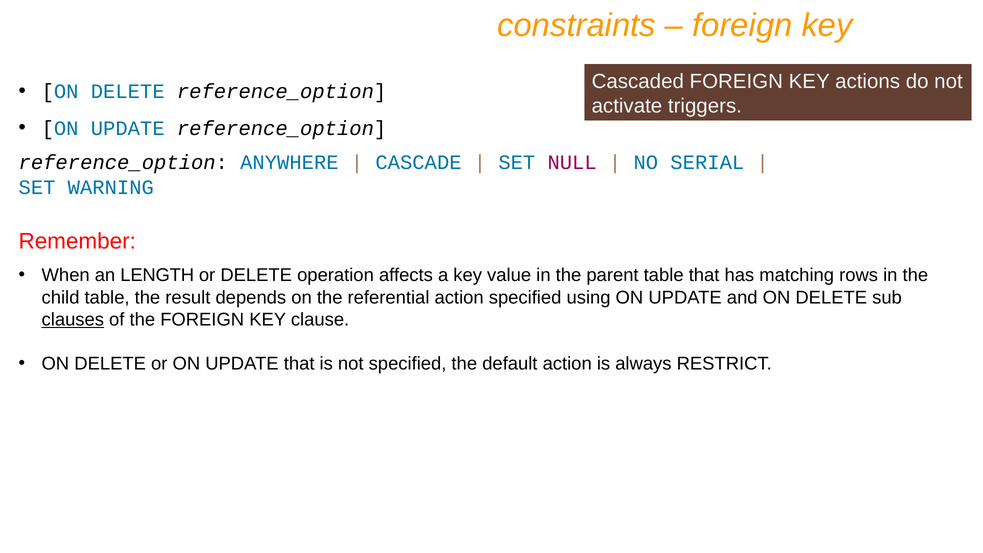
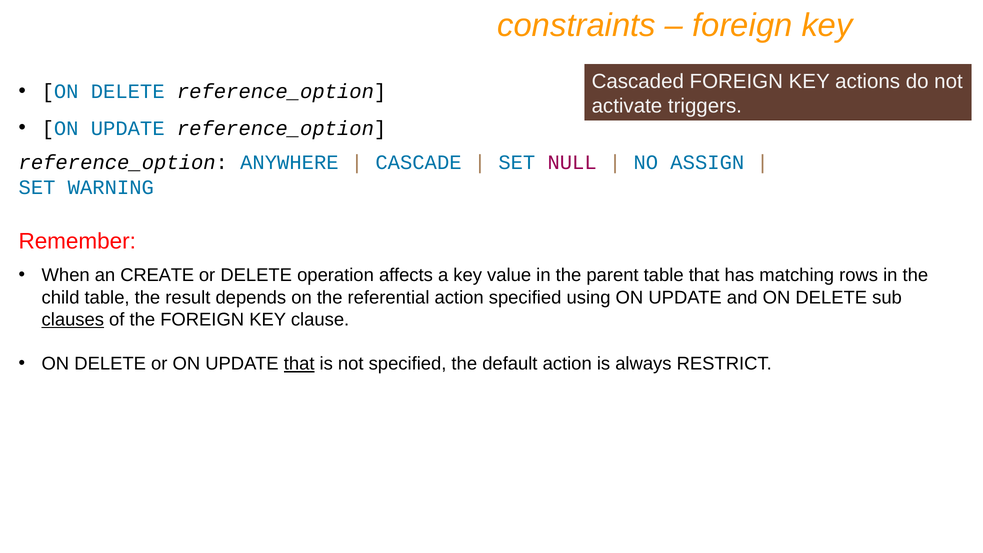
SERIAL: SERIAL -> ASSIGN (707, 163)
LENGTH: LENGTH -> CREATE (157, 275)
that underline: none -> present (299, 364)
